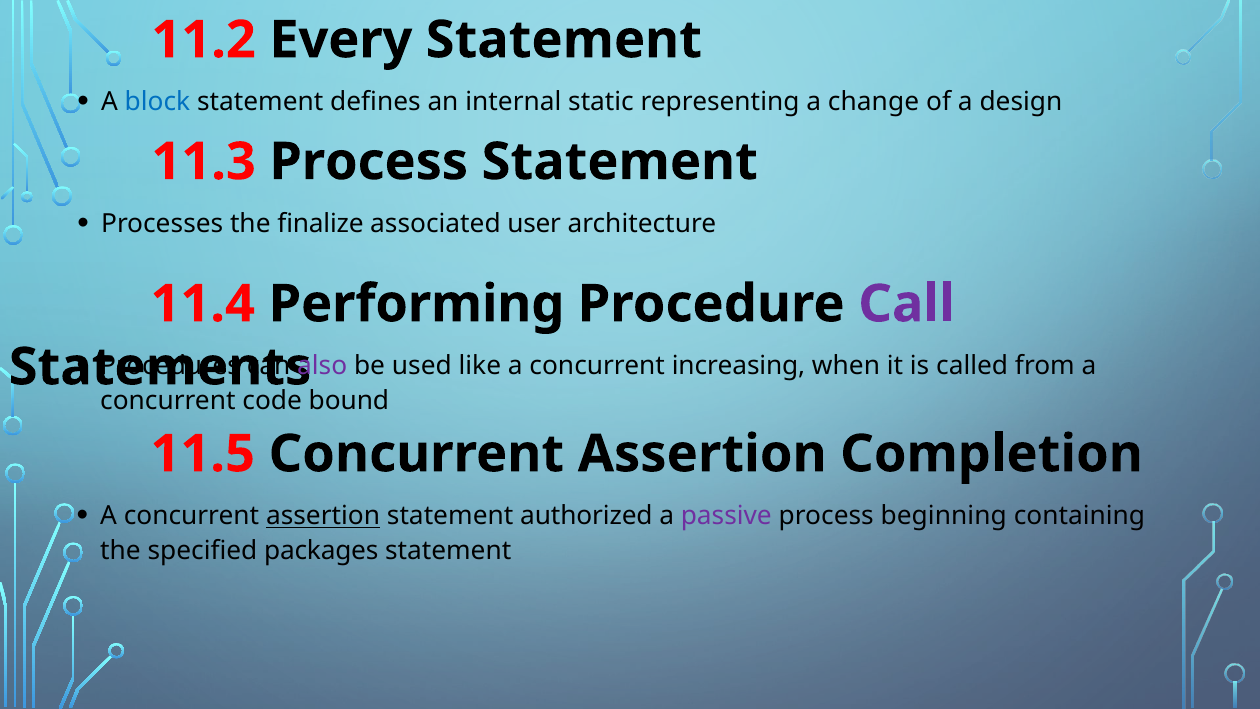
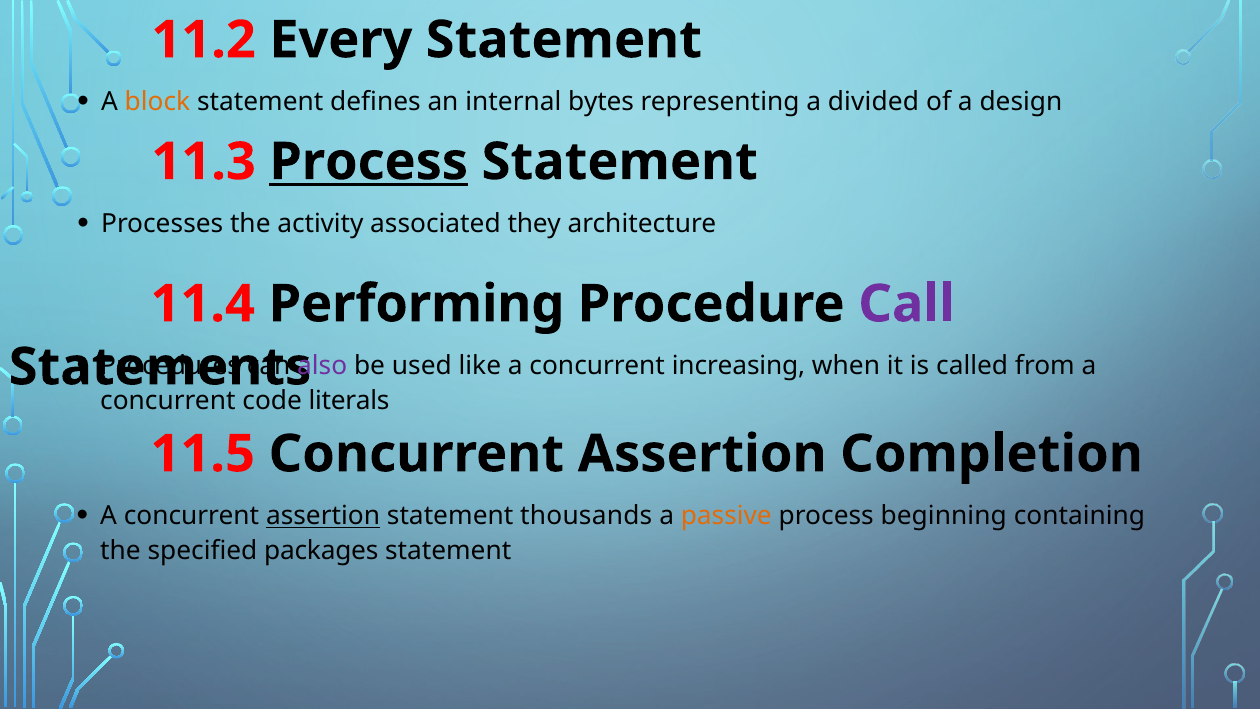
block colour: blue -> orange (157, 101)
static: static -> bytes (601, 101)
change: change -> divided (873, 101)
Process underline: none -> present (369, 162)
finalize: finalize -> activity (320, 224)
user: user -> they (534, 224)
bound: bound -> literals (349, 401)
authorized: authorized -> thousands (586, 516)
passive colour: purple -> orange (726, 516)
